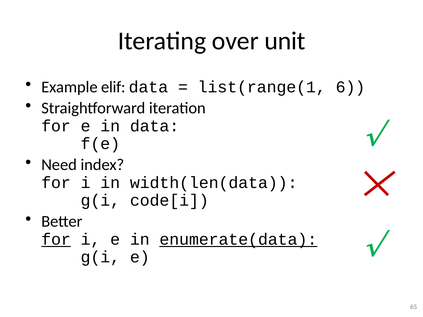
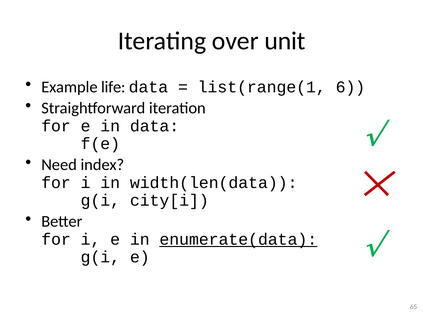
elif: elif -> life (113, 87)
code[i: code[i -> city[i (169, 201)
for underline: present -> none (56, 239)
